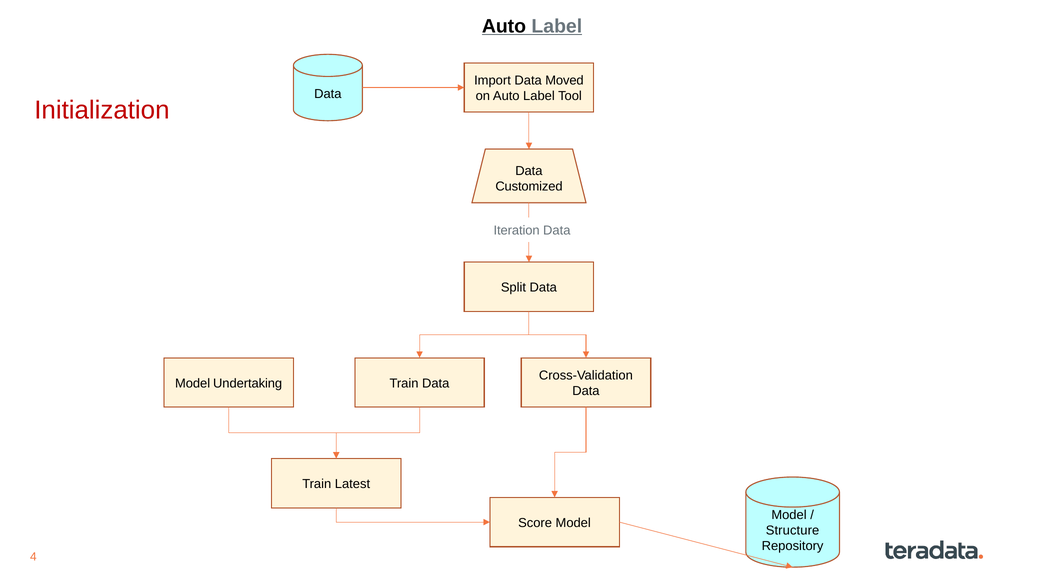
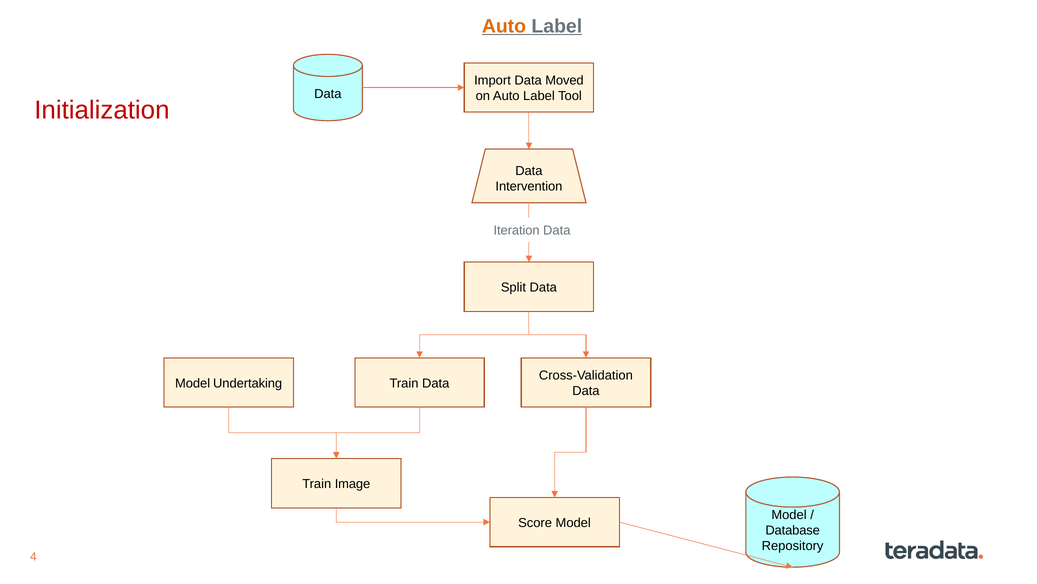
Auto colour: black -> orange (504, 26)
Customized: Customized -> Intervention (529, 186)
Latest: Latest -> Image (353, 483)
Structure: Structure -> Database (793, 530)
